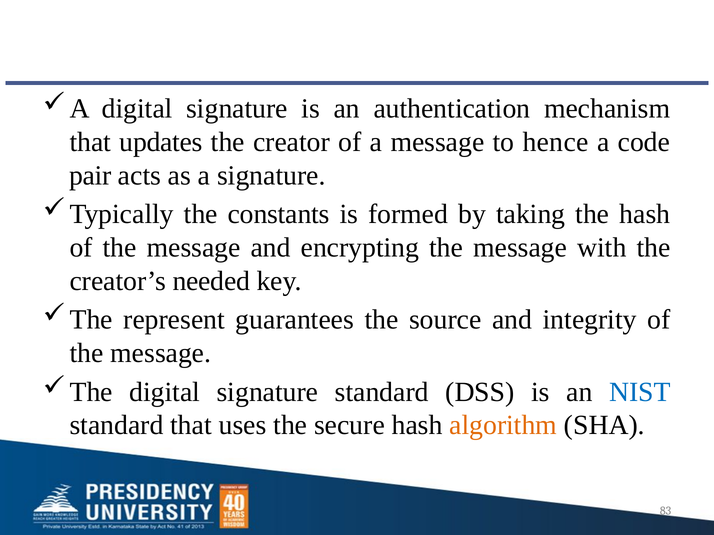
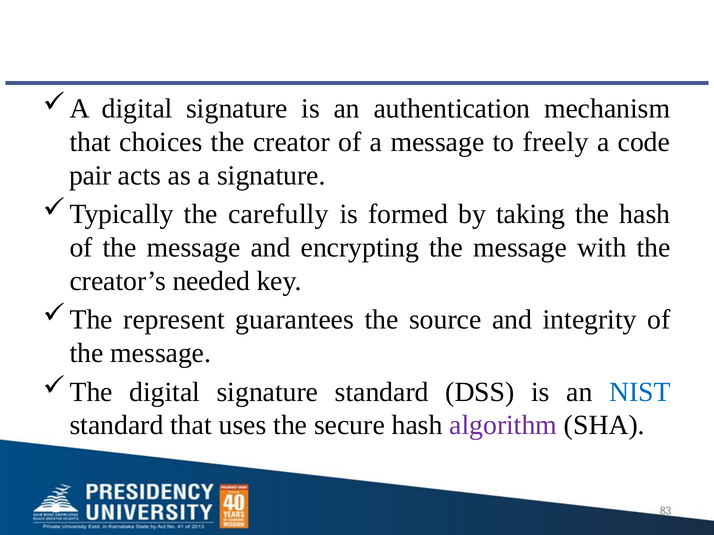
updates: updates -> choices (161, 142)
hence: hence -> freely (556, 142)
constants: constants -> carefully (278, 214)
algorithm colour: orange -> purple (503, 426)
